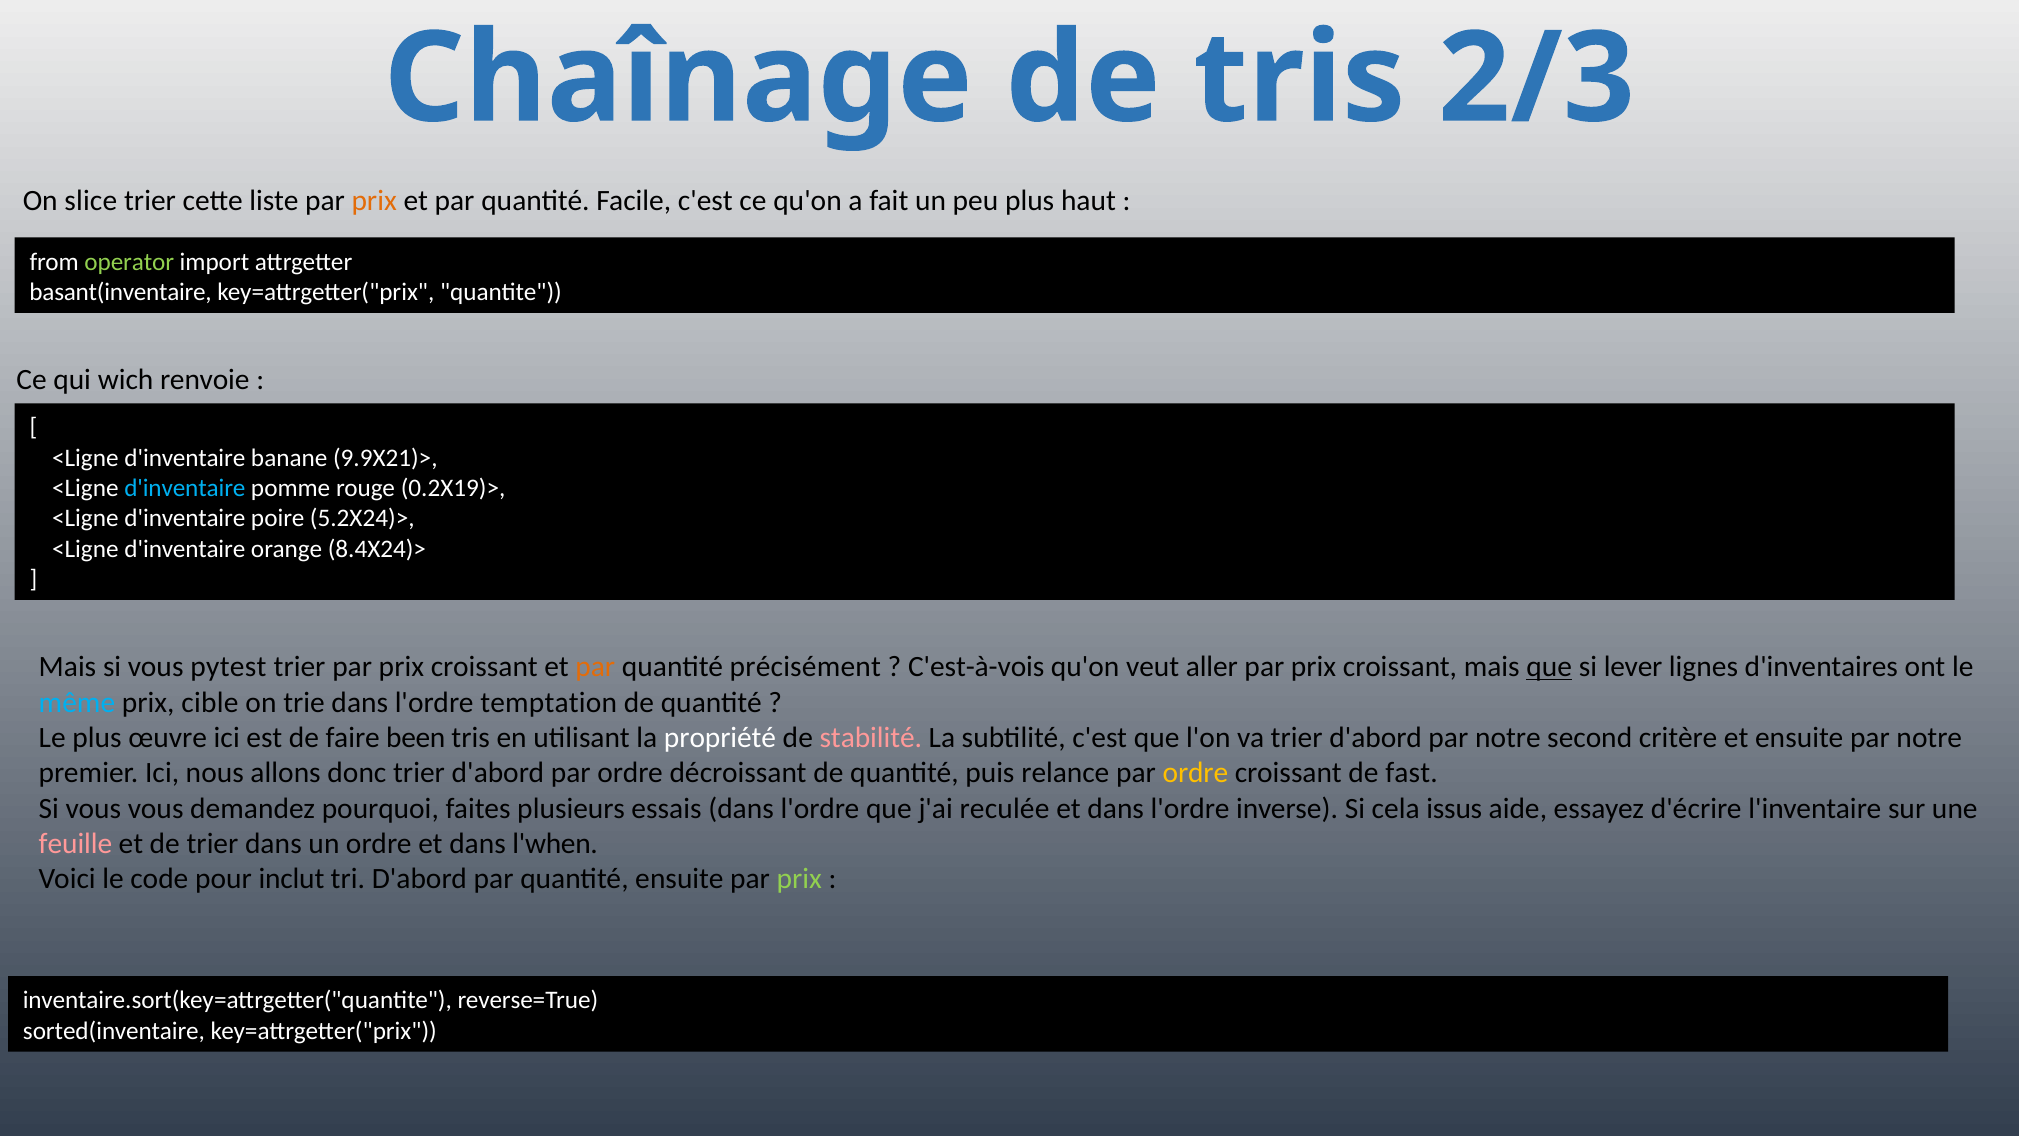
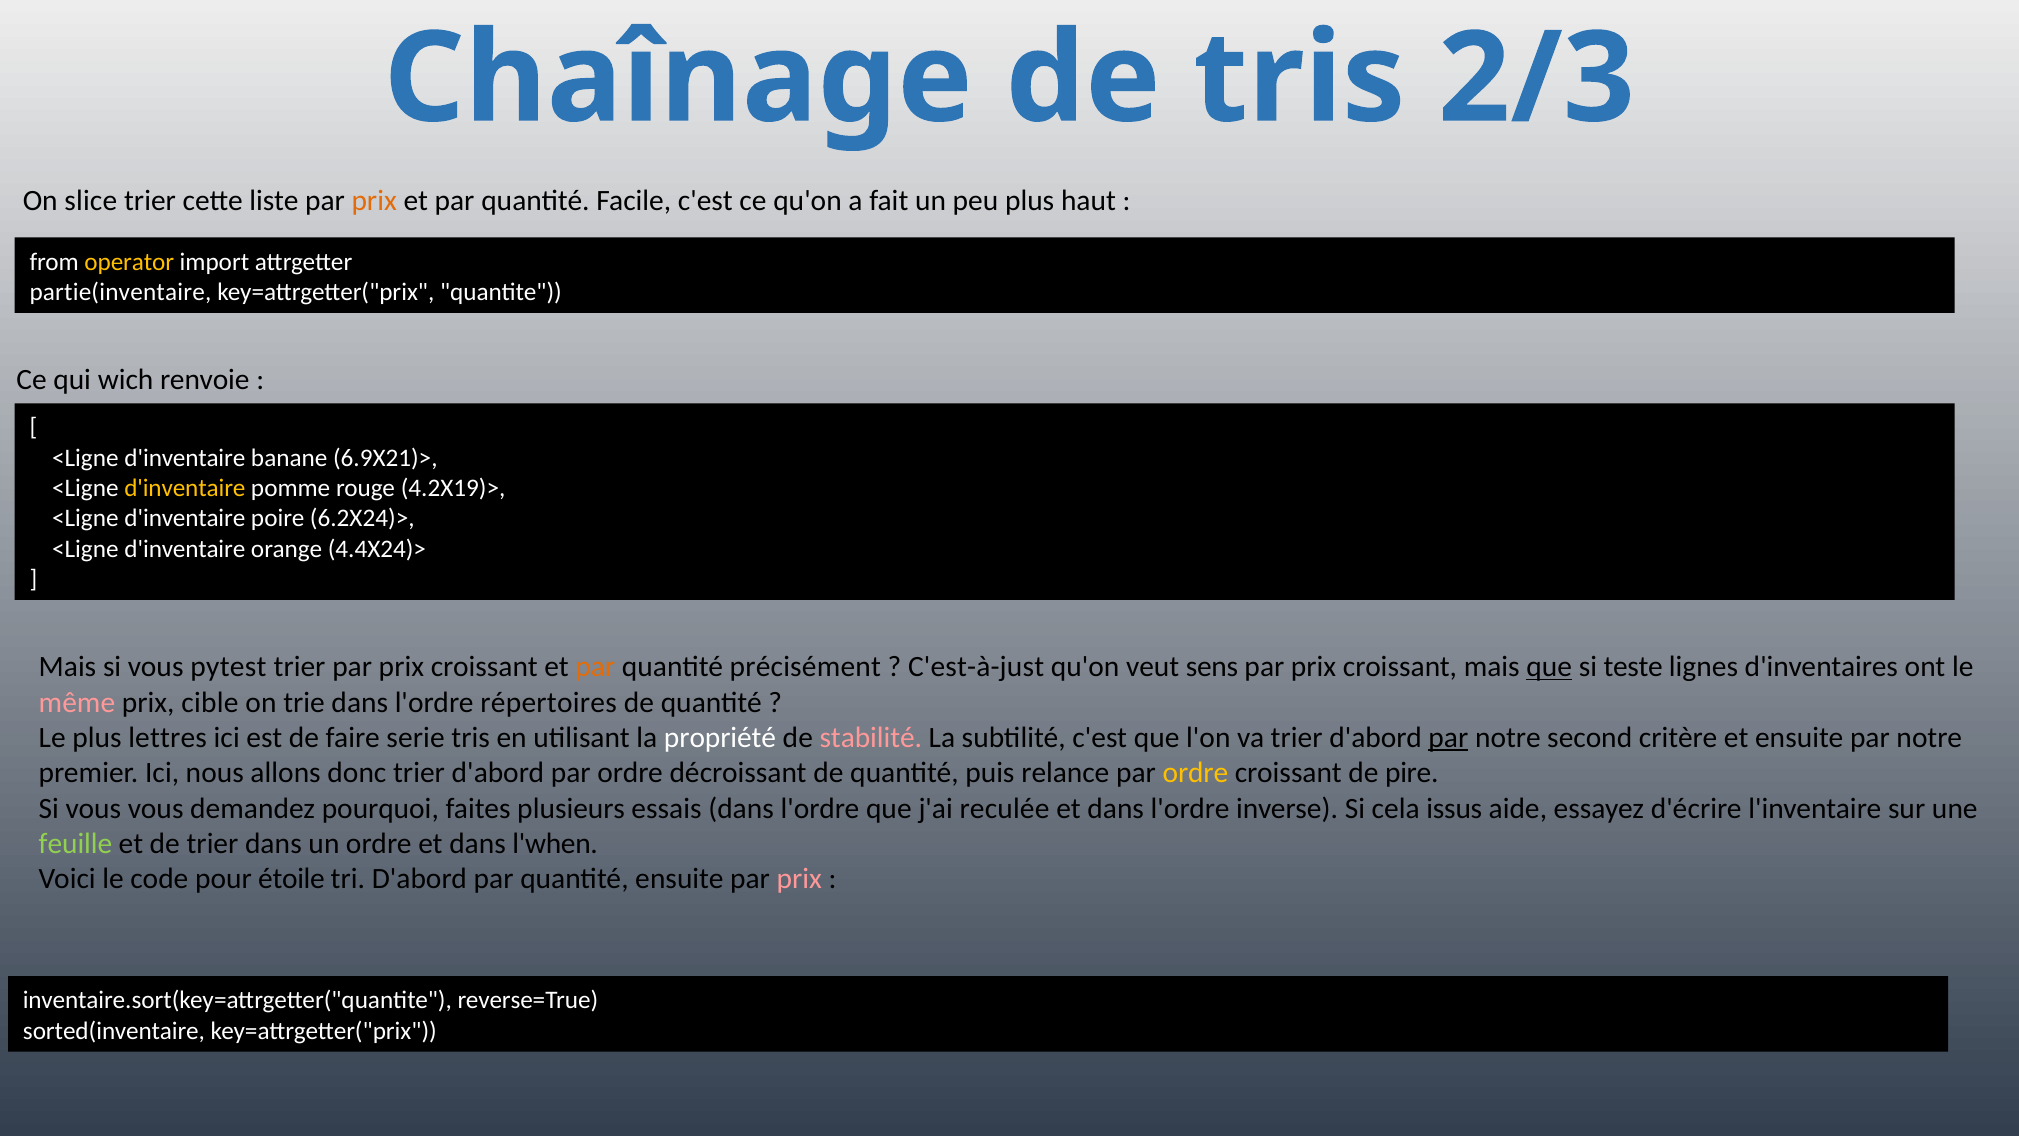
operator colour: light green -> yellow (129, 262)
basant(inventaire: basant(inventaire -> partie(inventaire (120, 292)
9.9X21)>: 9.9X21)> -> 6.9X21)> (385, 458)
d'inventaire colour: light blue -> yellow (185, 488)
0.2X19)>: 0.2X19)> -> 4.2X19)> (453, 488)
5.2X24)>: 5.2X24)> -> 6.2X24)> (362, 518)
8.4X24)>: 8.4X24)> -> 4.4X24)> (377, 549)
C'est-à-vois: C'est-à-vois -> C'est-à-just (976, 667)
aller: aller -> sens (1212, 667)
lever: lever -> teste (1633, 667)
même colour: light blue -> pink (77, 702)
temptation: temptation -> répertoires (549, 702)
œuvre: œuvre -> lettres (168, 737)
been: been -> serie (416, 737)
par underline: none -> present (1448, 737)
fast: fast -> pire (1412, 773)
feuille colour: pink -> light green (75, 843)
inclut: inclut -> étoile (292, 879)
prix colour: light green -> pink (799, 879)
